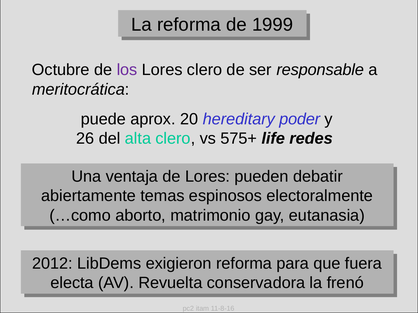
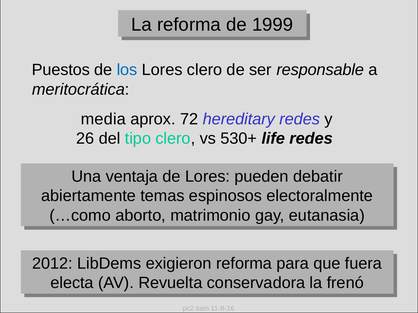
Octubre: Octubre -> Puestos (61, 70)
los colour: purple -> blue (127, 70)
puede: puede -> media (103, 119)
20: 20 -> 72 (189, 119)
hereditary poder: poder -> redes (300, 119)
alta: alta -> tipo (138, 139)
575+: 575+ -> 530+ (239, 139)
